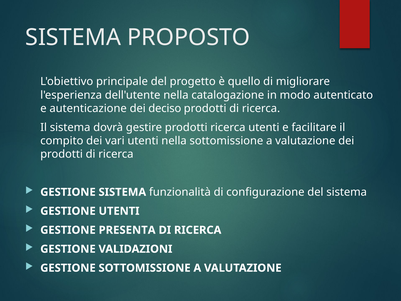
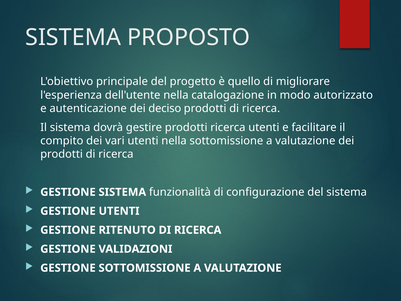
autenticato: autenticato -> autorizzato (343, 95)
PRESENTA: PRESENTA -> RITENUTO (127, 230)
